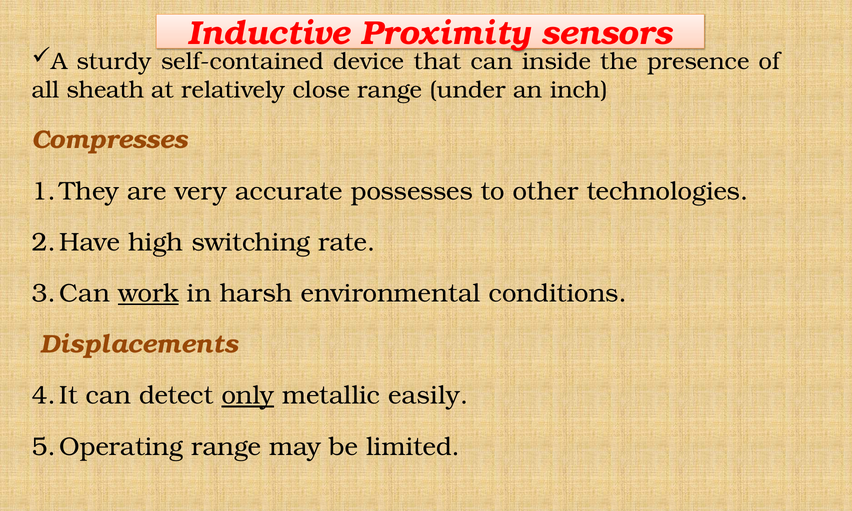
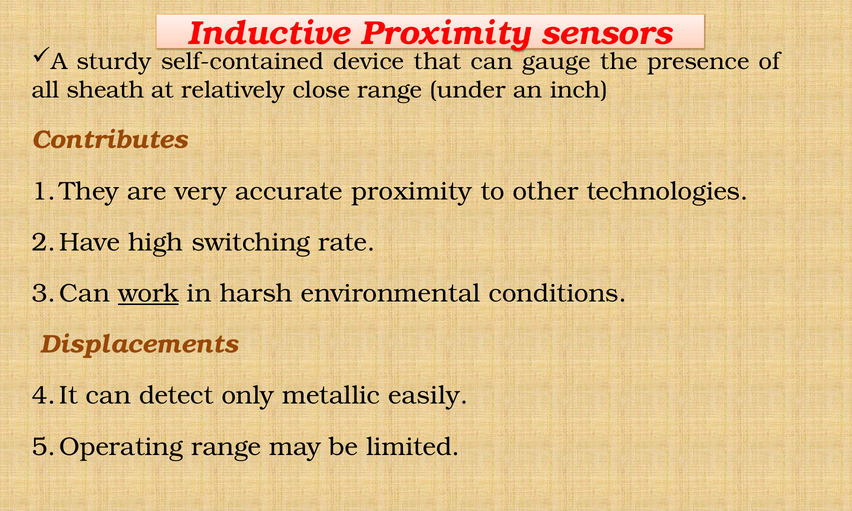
inside: inside -> gauge (556, 62)
Compresses: Compresses -> Contributes (110, 140)
accurate possesses: possesses -> proximity (412, 191)
only underline: present -> none (248, 396)
